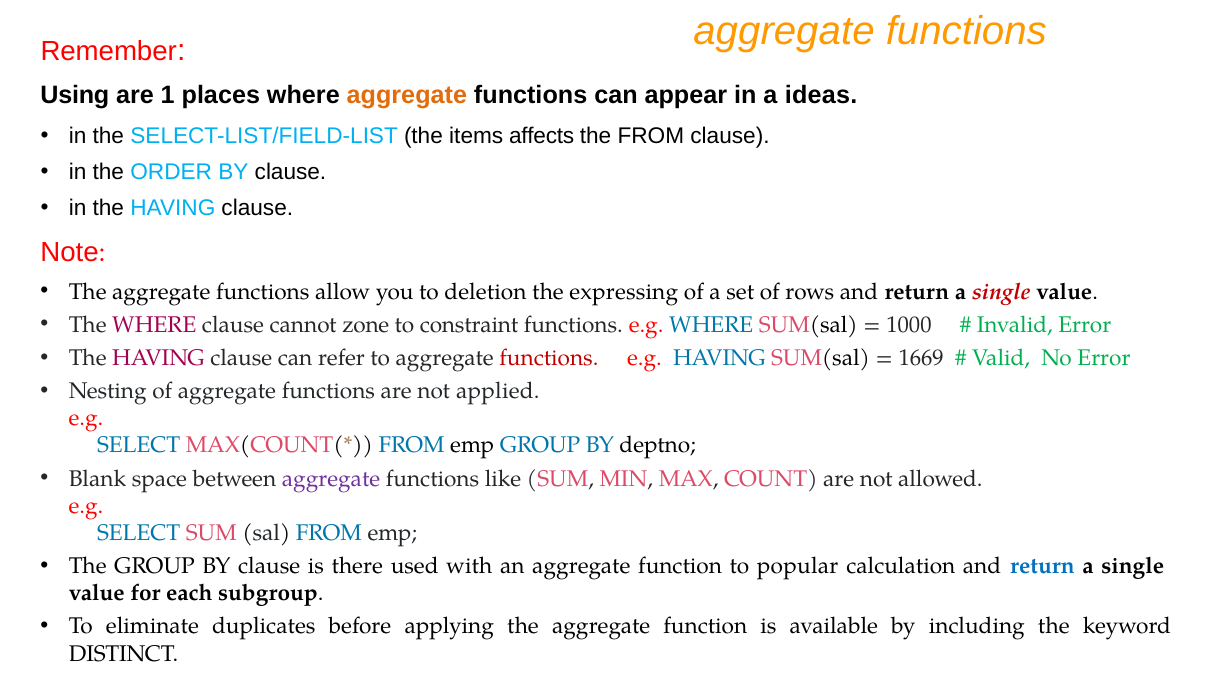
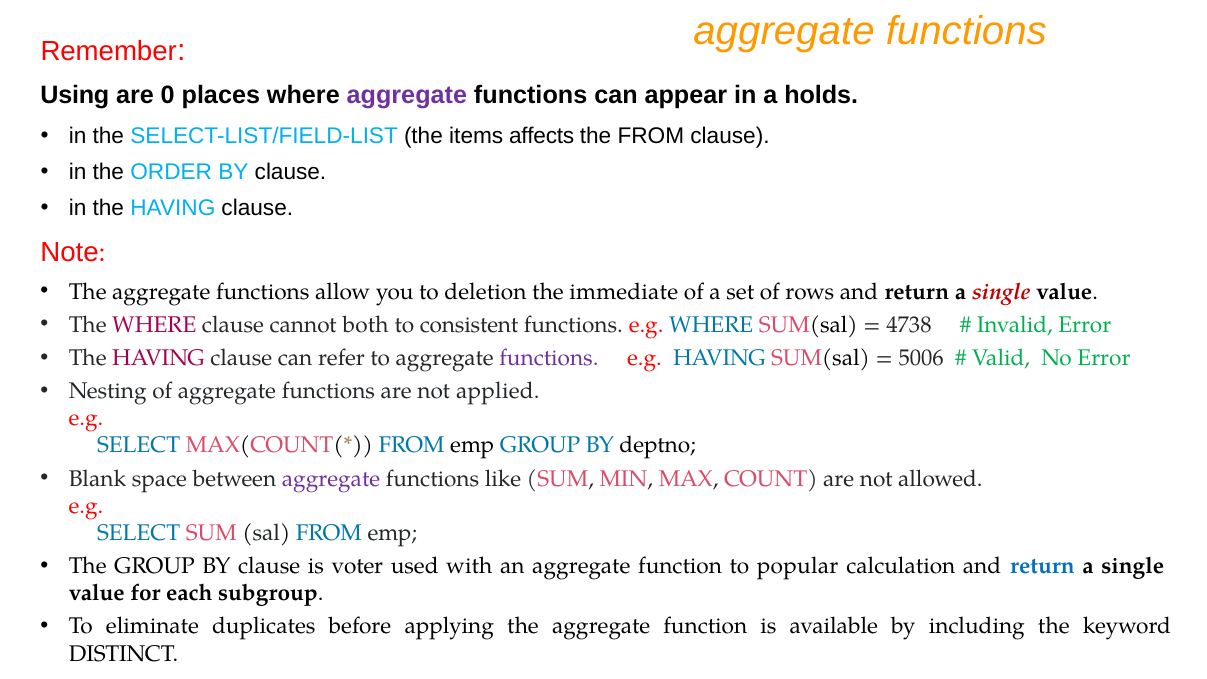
1: 1 -> 0 (168, 95)
aggregate colour: orange -> purple (407, 95)
ideas: ideas -> holds (821, 95)
expressing: expressing -> immediate (624, 292)
zone: zone -> both (366, 325)
constraint: constraint -> consistent (469, 325)
1000: 1000 -> 4738 (909, 325)
functions colour: red -> purple (549, 358)
1669: 1669 -> 5006 (921, 358)
there: there -> voter (357, 566)
